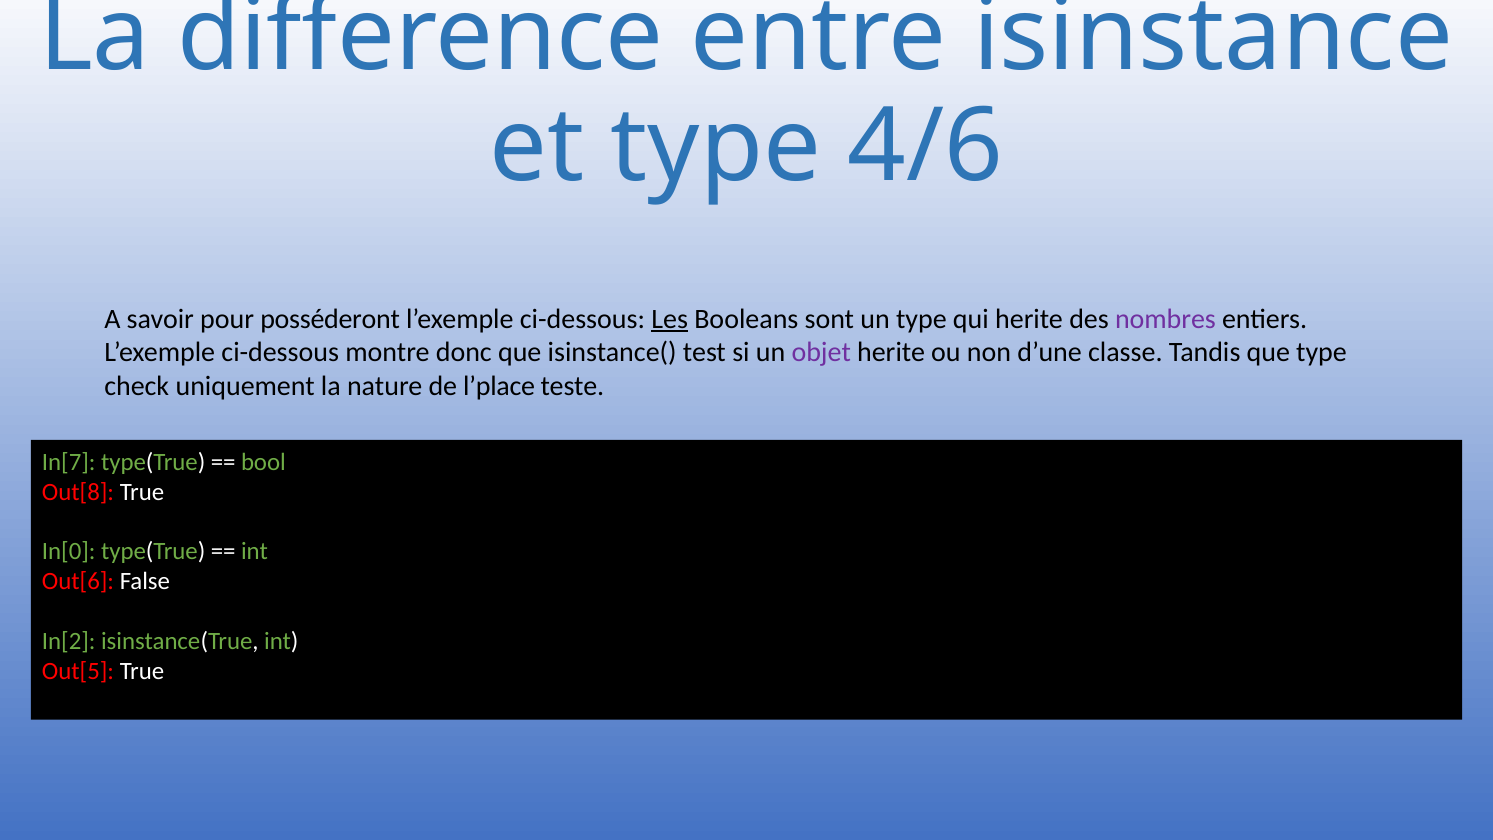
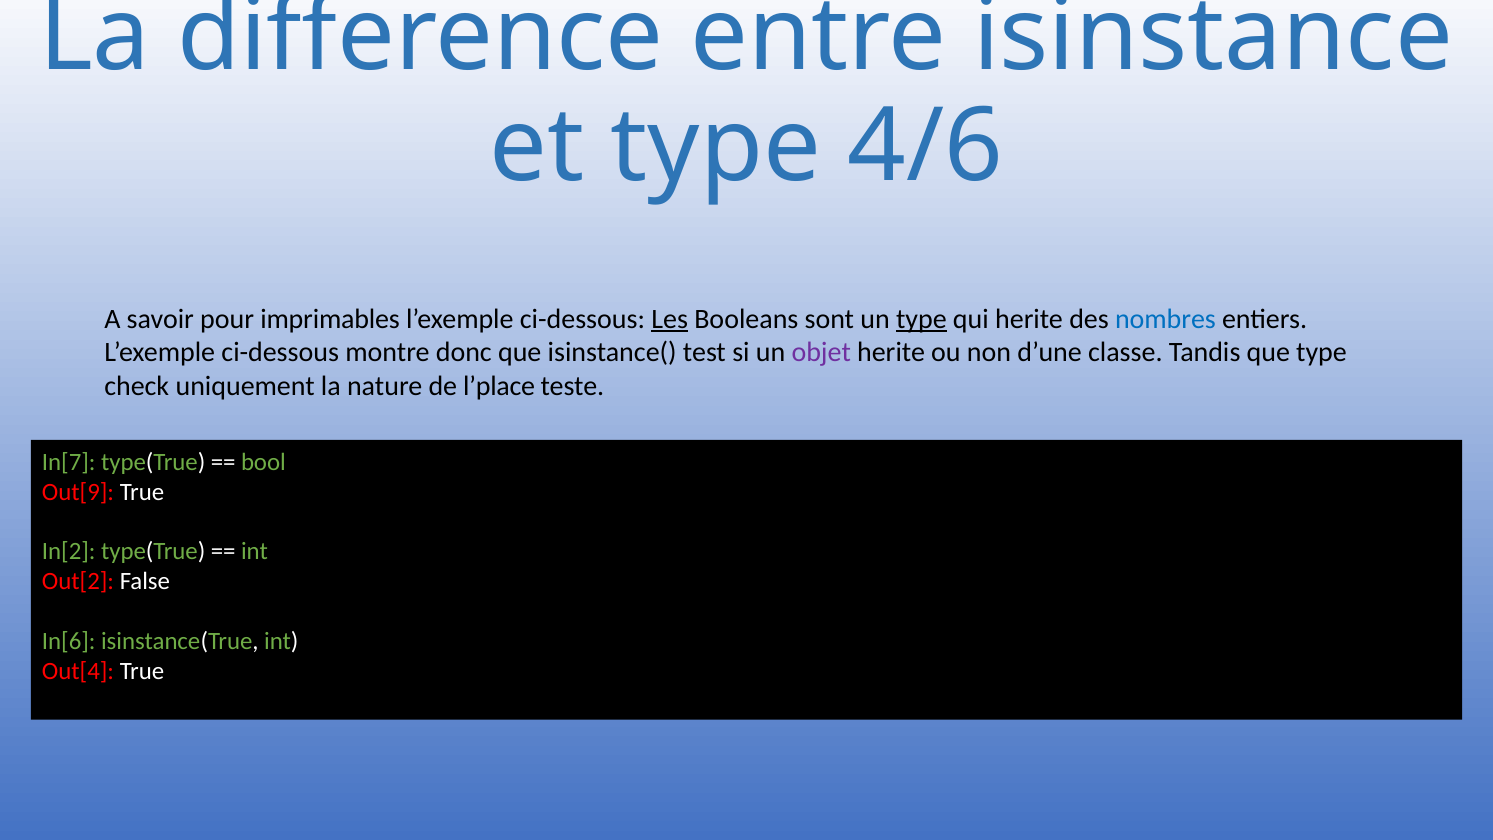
posséderont: posséderont -> imprimables (330, 319)
type underline: none -> present (921, 319)
nombres colour: purple -> blue (1165, 319)
Out[8: Out[8 -> Out[9 (78, 492)
In[0: In[0 -> In[2 (69, 552)
Out[6: Out[6 -> Out[2 (78, 581)
In[2: In[2 -> In[6 (69, 641)
Out[5: Out[5 -> Out[4 (78, 671)
